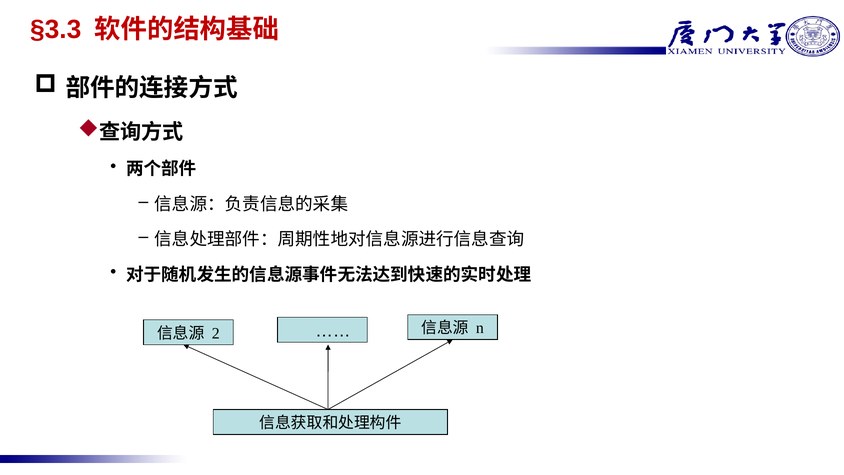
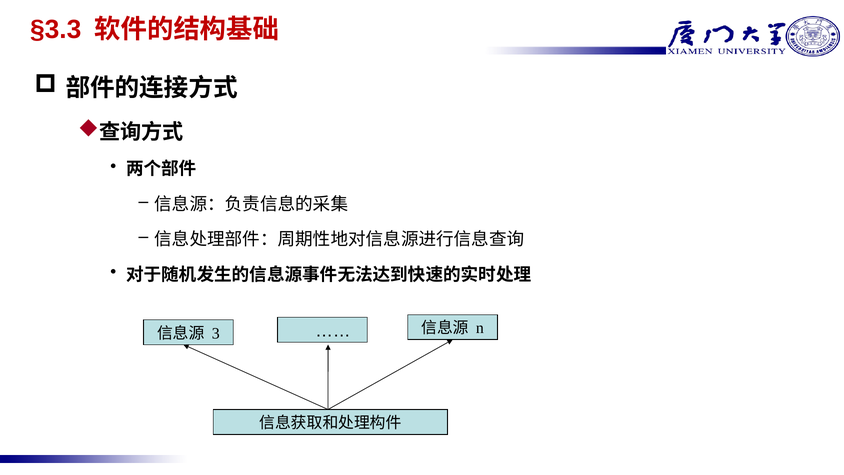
2: 2 -> 3 (216, 333)
